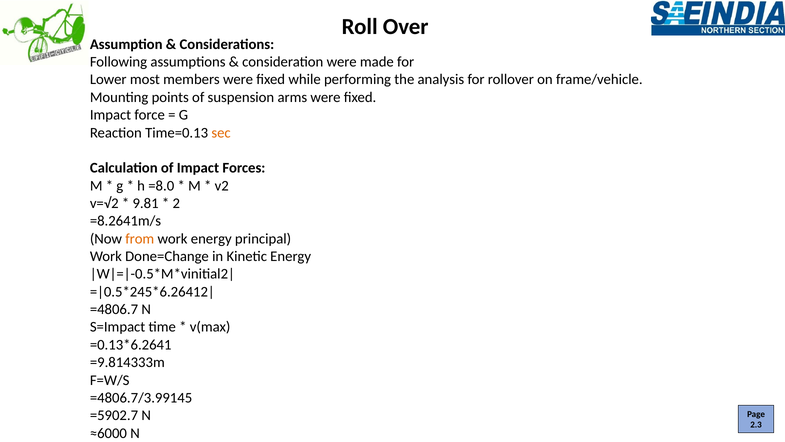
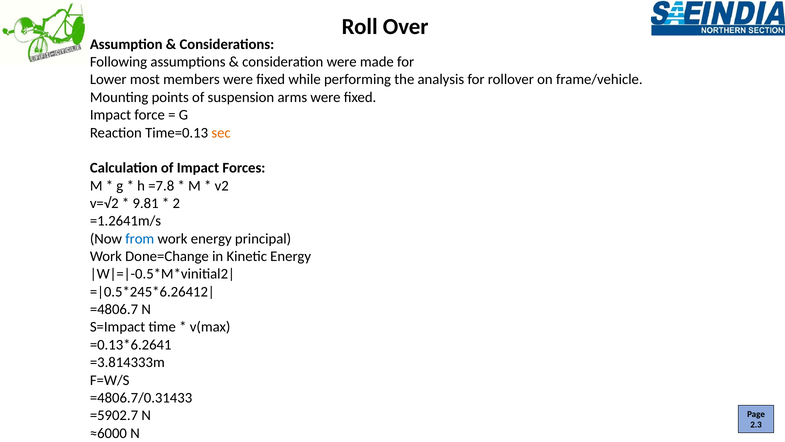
=8.0: =8.0 -> =7.8 (161, 186)
=8.2641m/s: =8.2641m/s -> =1.2641m/s (125, 221)
from colour: orange -> blue (140, 238)
=9.814333m: =9.814333m -> =3.814333m (127, 362)
=4806.7/3.99145: =4806.7/3.99145 -> =4806.7/0.31433 (141, 397)
